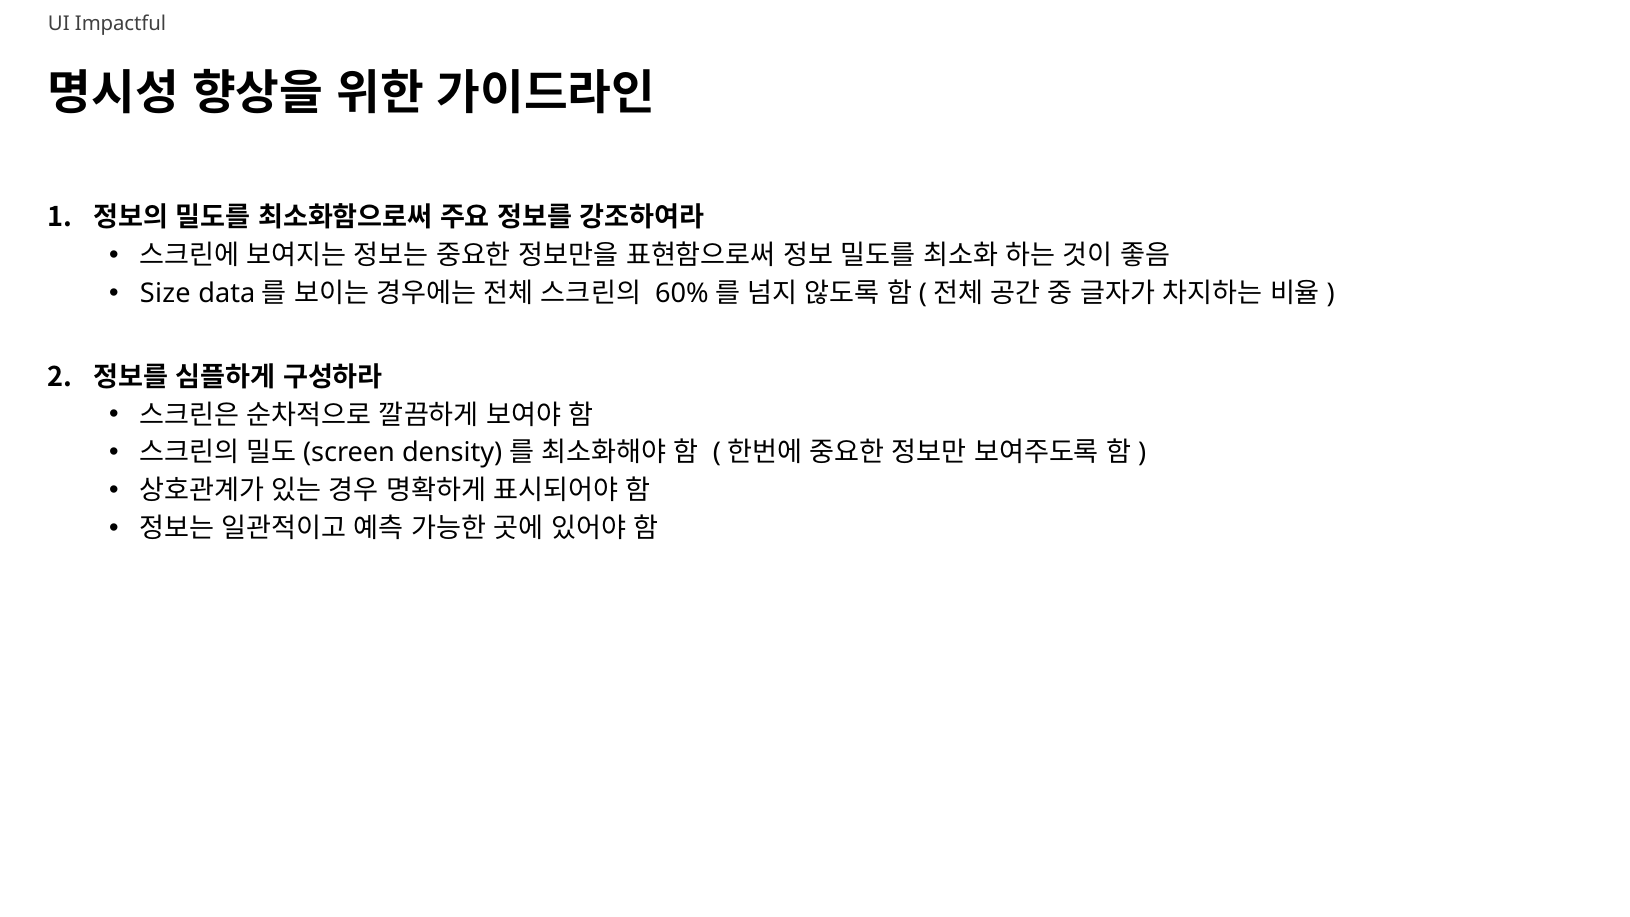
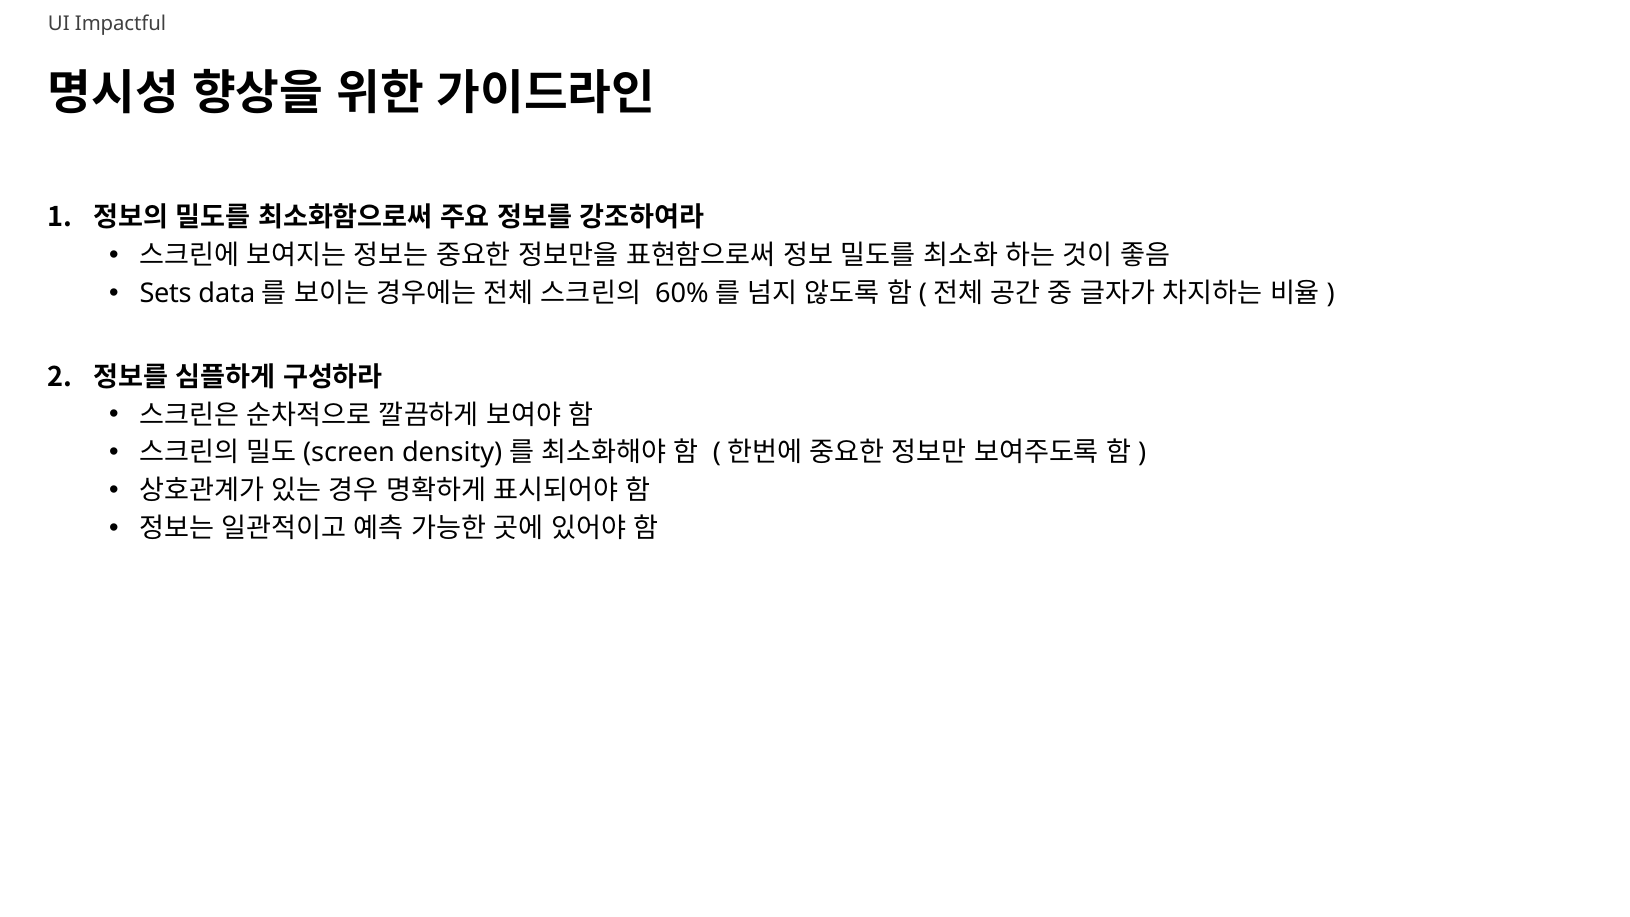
Size: Size -> Sets (166, 293)
